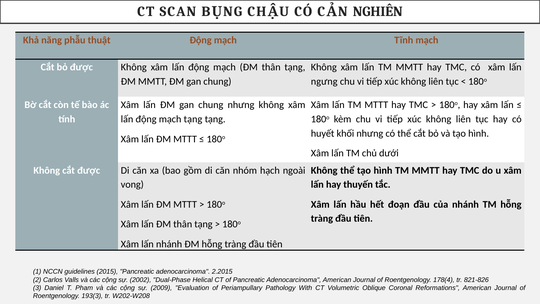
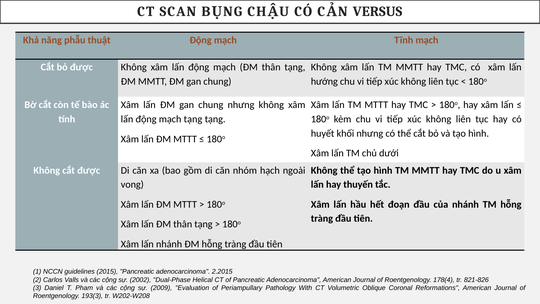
NGHIÊN: NGHIÊN -> VERSUS (378, 12)
ngưng: ngưng -> hướng (324, 81)
